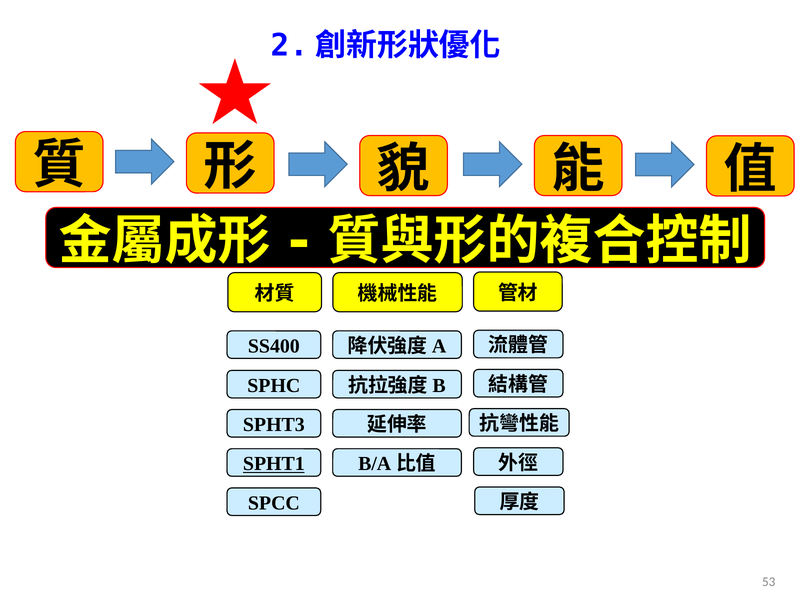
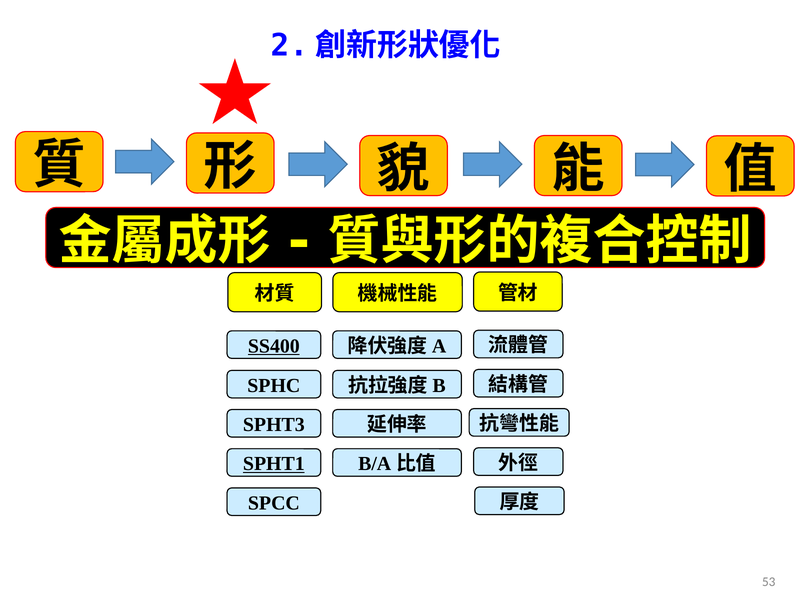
SS400 underline: none -> present (274, 346)
